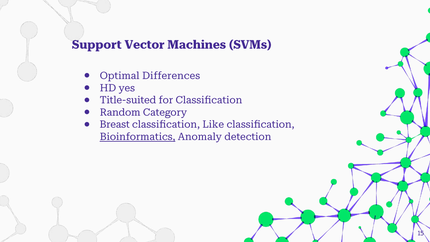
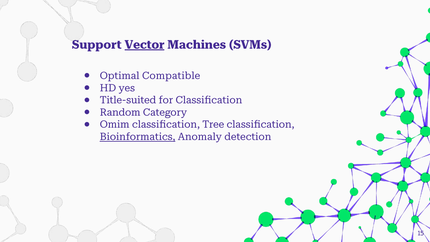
Vector underline: none -> present (145, 45)
Differences: Differences -> Compatible (171, 76)
Breast: Breast -> Omim (115, 125)
Like: Like -> Tree (213, 125)
